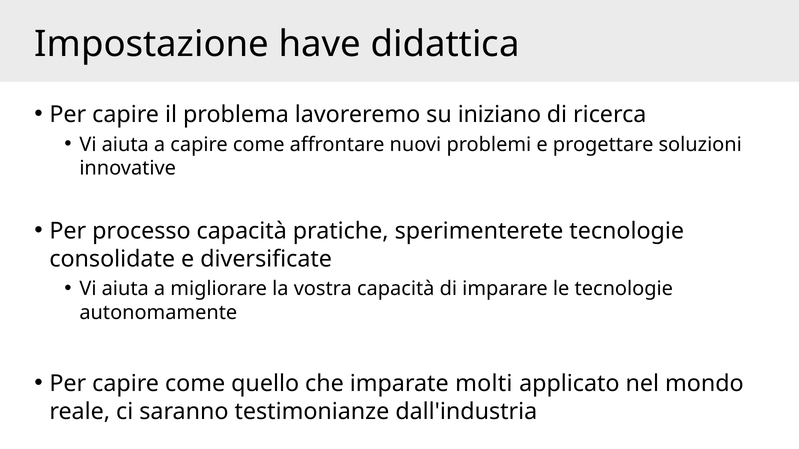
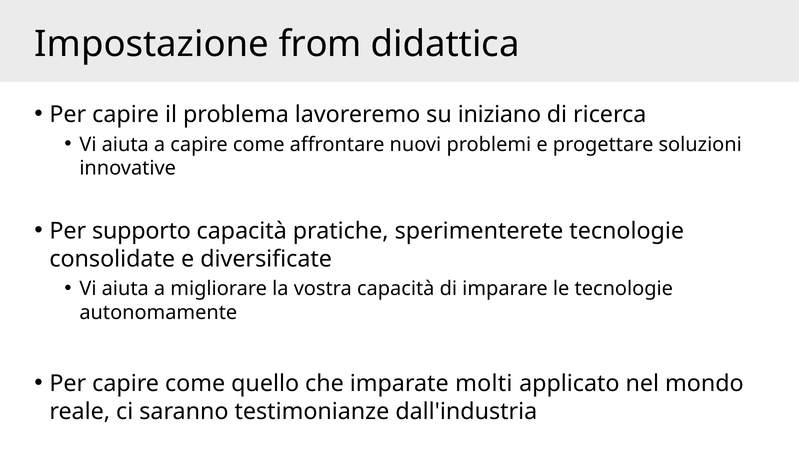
have: have -> from (320, 44)
processo: processo -> supporto (142, 231)
